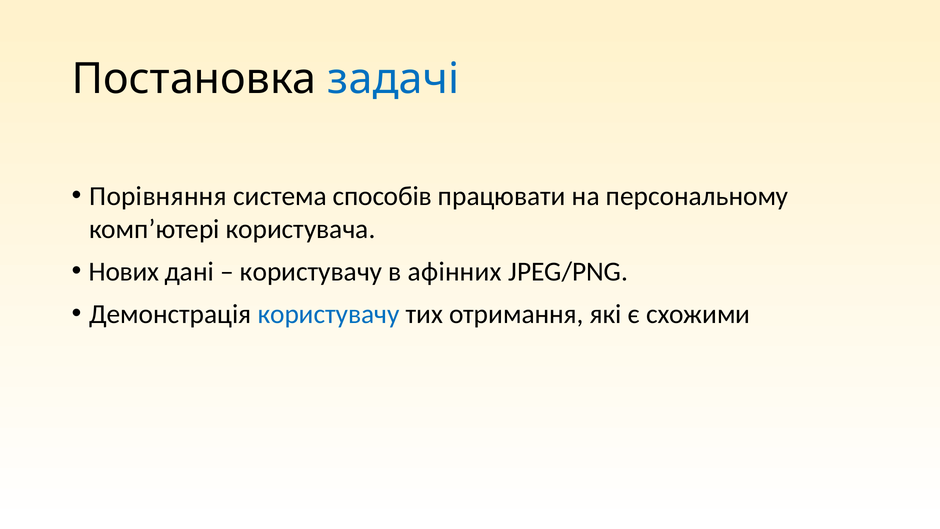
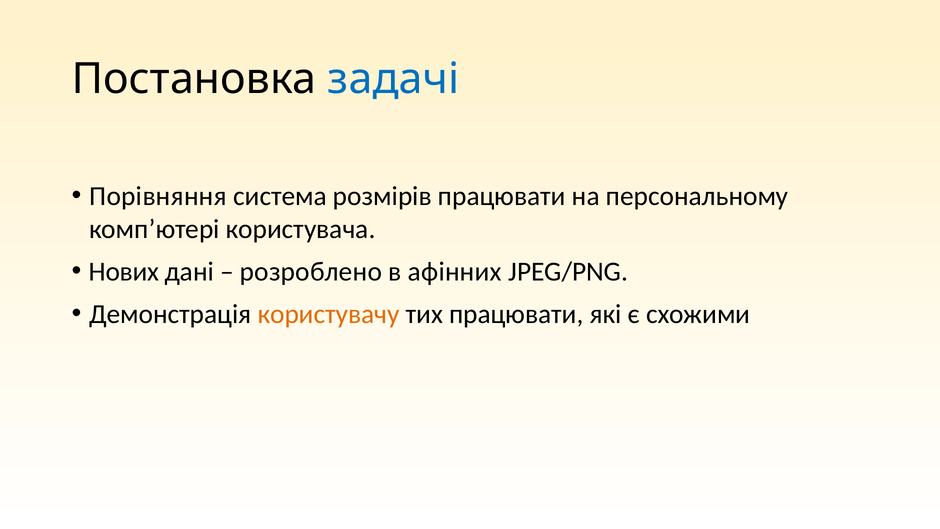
способів: способів -> розмірів (382, 196)
користувачу: користувачу -> розроблено (311, 272)
користувачу colour: blue -> orange (329, 314)
тих отримання: отримання -> працювати (516, 314)
